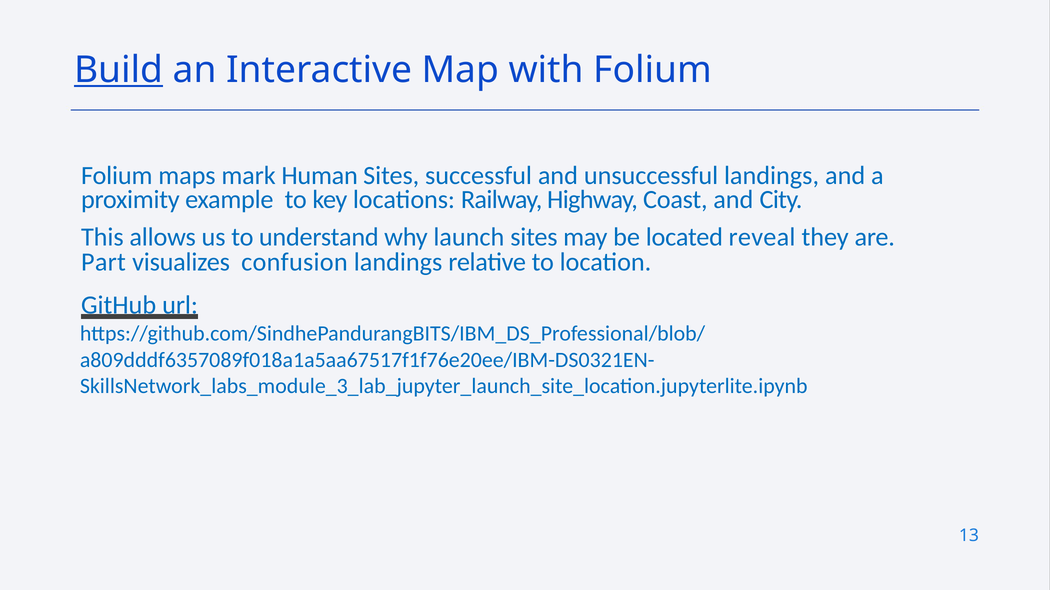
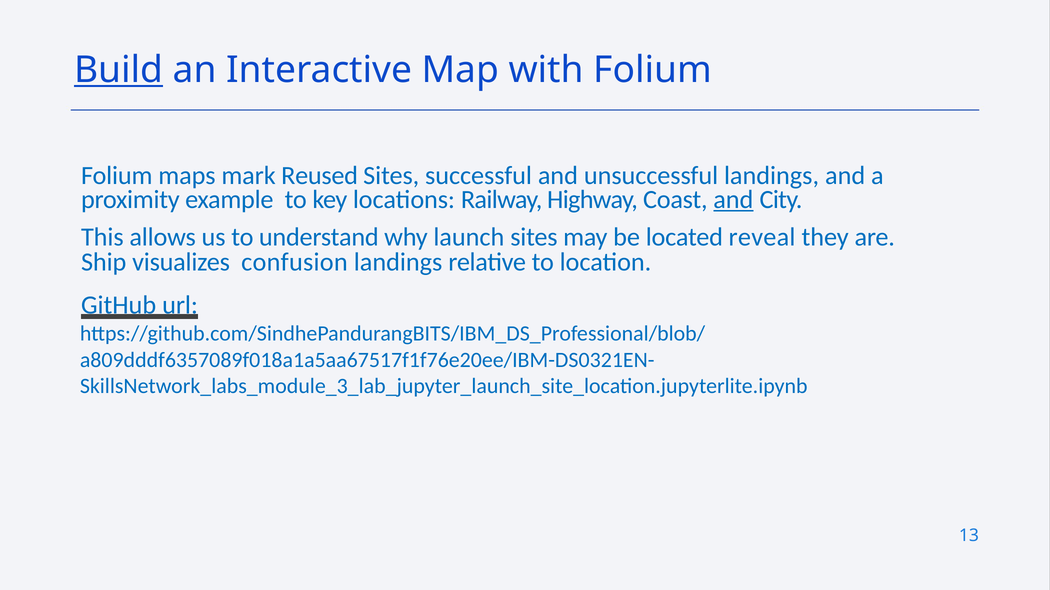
Human: Human -> Reused (320, 176)
and underline: none -> present (733, 200)
Part: Part -> Ship (104, 262)
